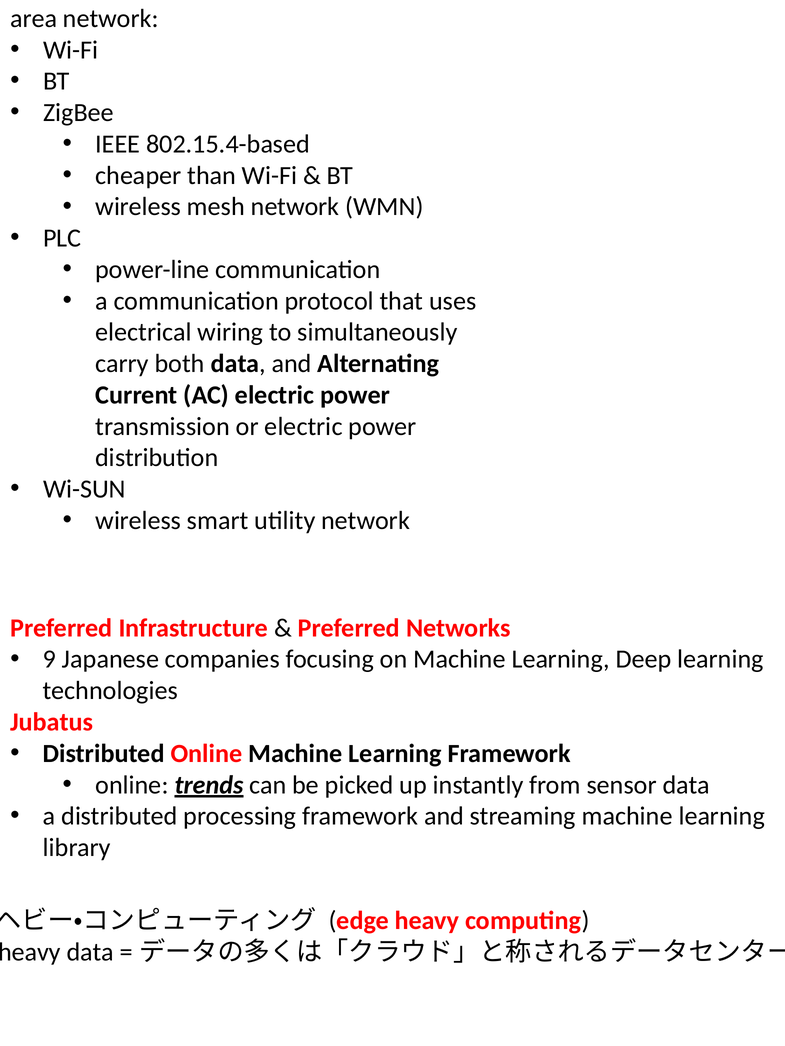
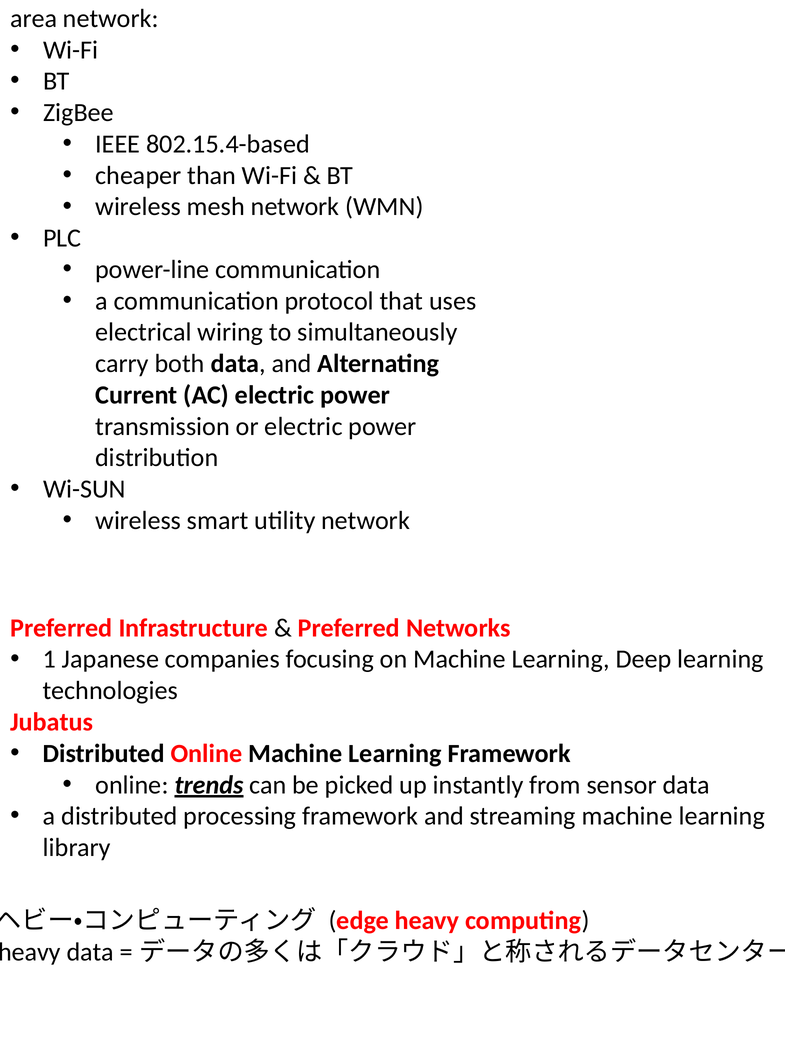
9: 9 -> 1 (50, 660)
